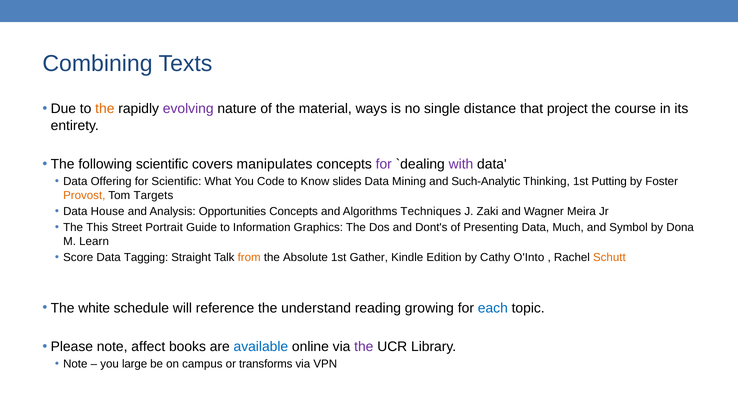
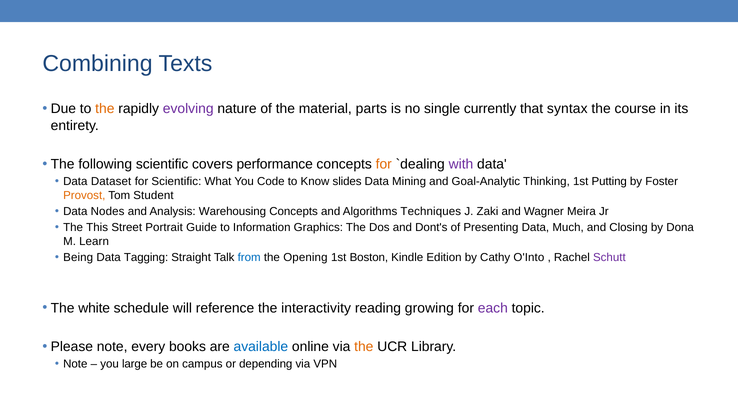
ways: ways -> parts (371, 109)
distance: distance -> currently (490, 109)
project: project -> syntax (567, 109)
manipulates: manipulates -> performance (275, 164)
for colour: purple -> orange (384, 164)
Offering: Offering -> Dataset (111, 182)
Such-Analytic: Such-Analytic -> Goal-Analytic (486, 182)
Targets: Targets -> Student (153, 195)
House: House -> Nodes (108, 212)
Opportunities: Opportunities -> Warehousing (232, 212)
Symbol: Symbol -> Closing (629, 228)
Score: Score -> Being (78, 258)
from colour: orange -> blue (249, 258)
Absolute: Absolute -> Opening (305, 258)
Gather: Gather -> Boston (369, 258)
Schutt colour: orange -> purple (609, 258)
understand: understand -> interactivity (316, 308)
each colour: blue -> purple (493, 308)
affect: affect -> every (148, 347)
the colour: purple -> orange (364, 347)
transforms: transforms -> depending (266, 364)
